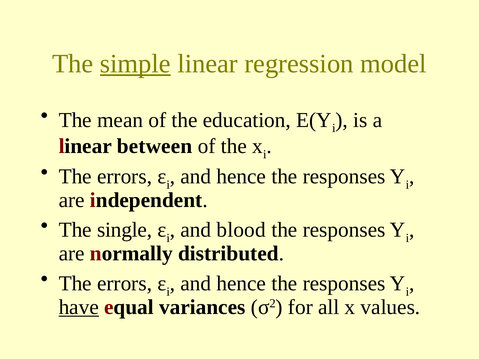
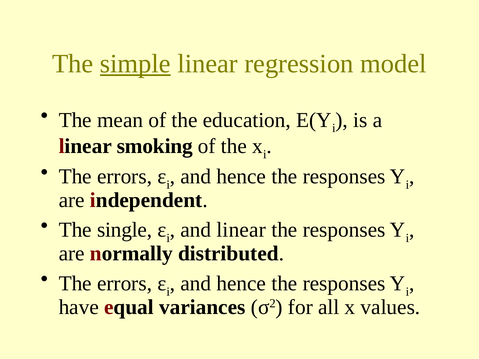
between: between -> smoking (155, 146)
and blood: blood -> linear (241, 230)
have underline: present -> none (79, 307)
